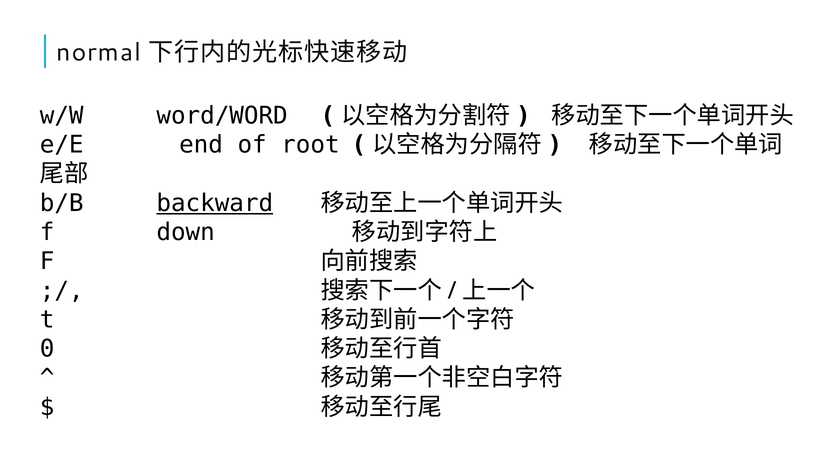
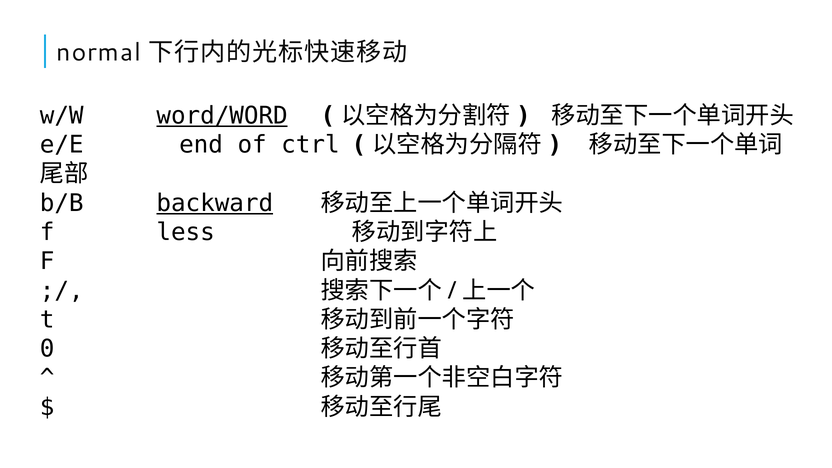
word/WORD underline: none -> present (222, 116)
root: root -> ctrl (310, 145)
down: down -> less (186, 232)
